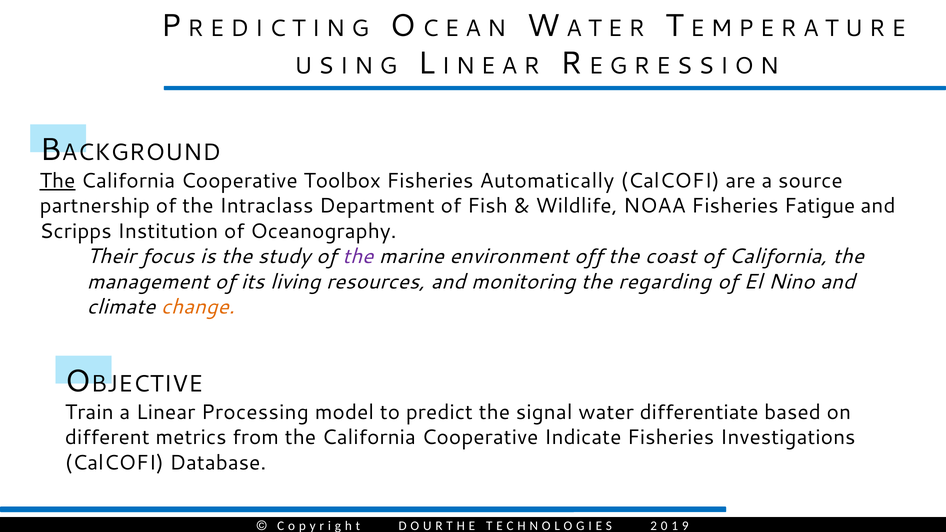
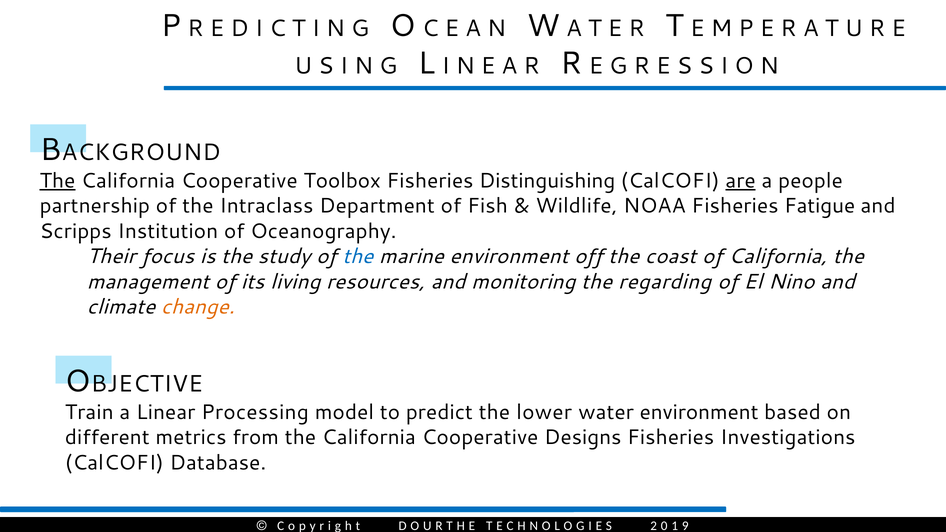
Automatically: Automatically -> Distinguishing (547, 181)
are underline: none -> present (741, 181)
source: source -> people (810, 181)
the colour: purple -> blue (358, 257)
signal: signal -> lower (544, 412)
water differentiate: differentiate -> environment (699, 412)
Indicate: Indicate -> Designs (583, 438)
